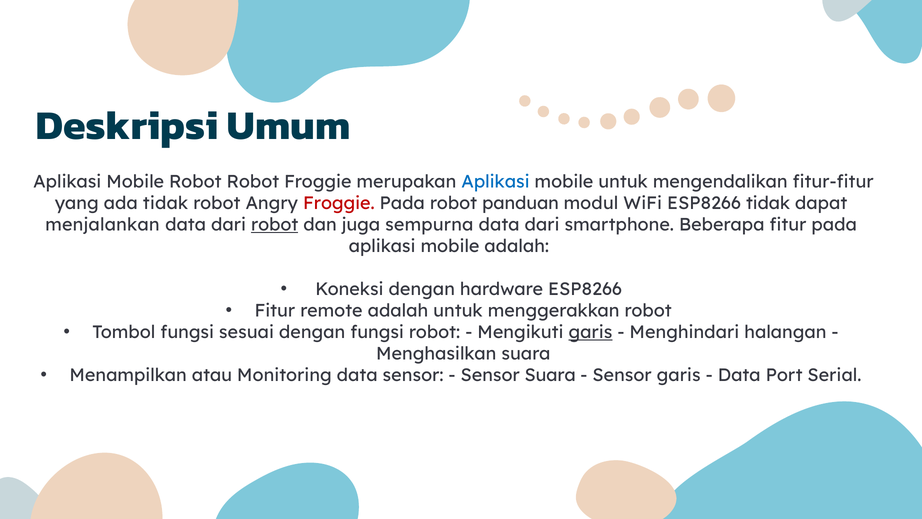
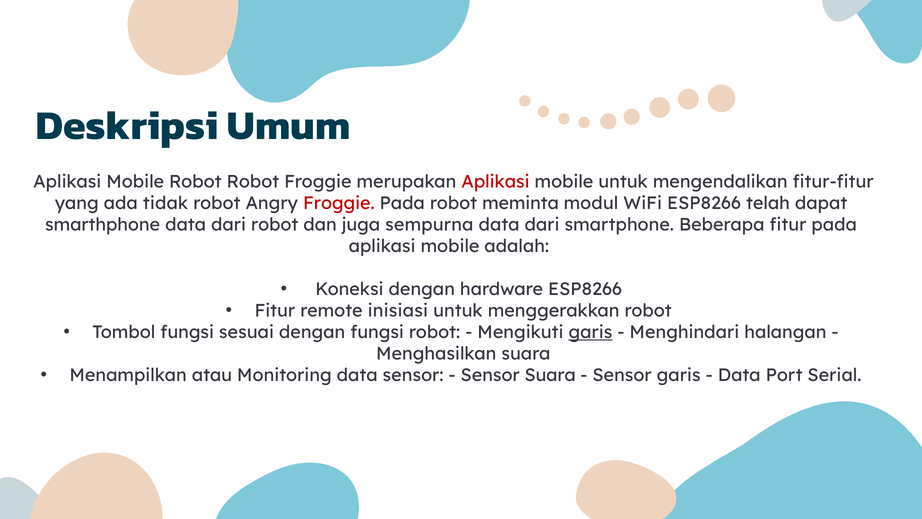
Aplikasi colour: blue -> red (495, 181)
panduan: panduan -> meminta (521, 203)
ESP8266 tidak: tidak -> telah (768, 203)
menjalankan: menjalankan -> smarthphone (103, 225)
robot underline: present -> none (275, 225)
remote adalah: adalah -> inisiasi (398, 311)
